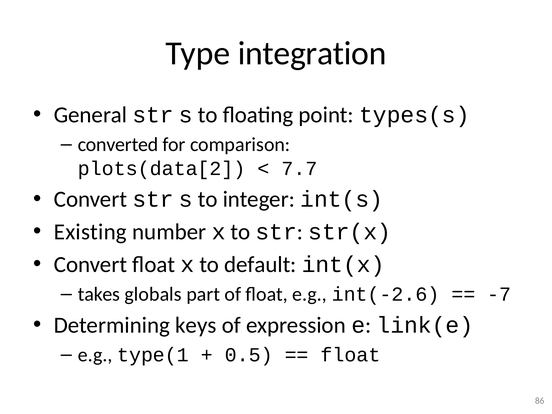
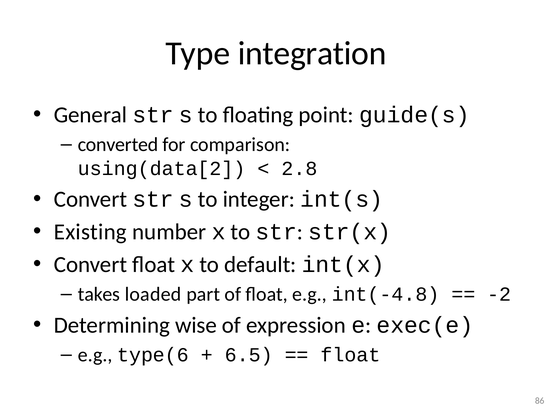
types(s: types(s -> guide(s (414, 115)
plots(data[2: plots(data[2 -> using(data[2 (162, 169)
7.7: 7.7 -> 2.8 (299, 169)
globals: globals -> loaded (153, 294)
int(-2.6: int(-2.6 -> int(-4.8 (386, 294)
-7: -7 -> -2 (499, 294)
keys: keys -> wise (196, 325)
link(e: link(e -> exec(e (425, 325)
type(1: type(1 -> type(6 (153, 355)
0.5: 0.5 -> 6.5 (249, 355)
